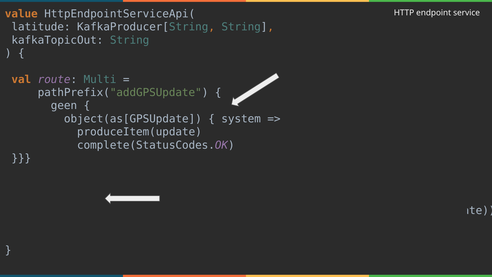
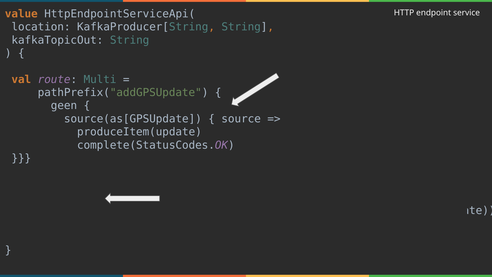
latitude: latitude -> location (41, 27)
object(as[GPSUpdate: object(as[GPSUpdate -> source(as[GPSUpdate (133, 119)
system: system -> source (241, 119)
